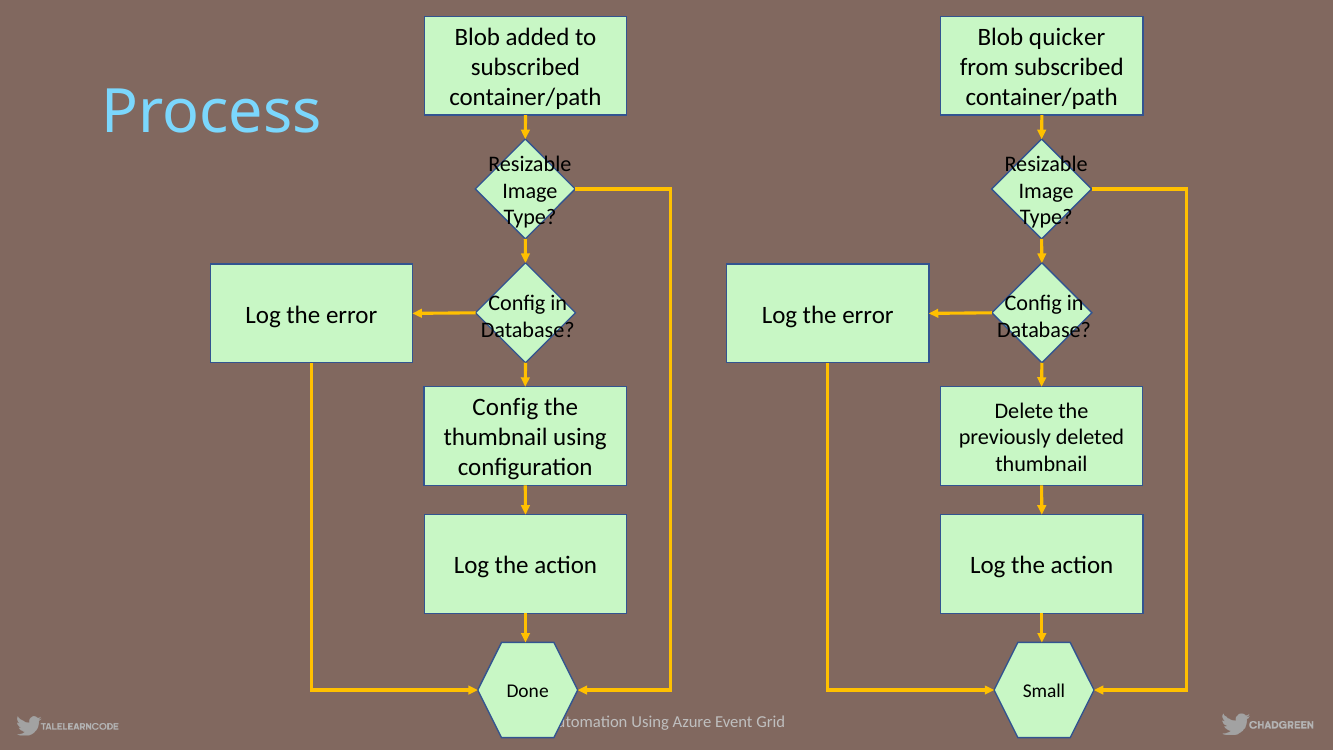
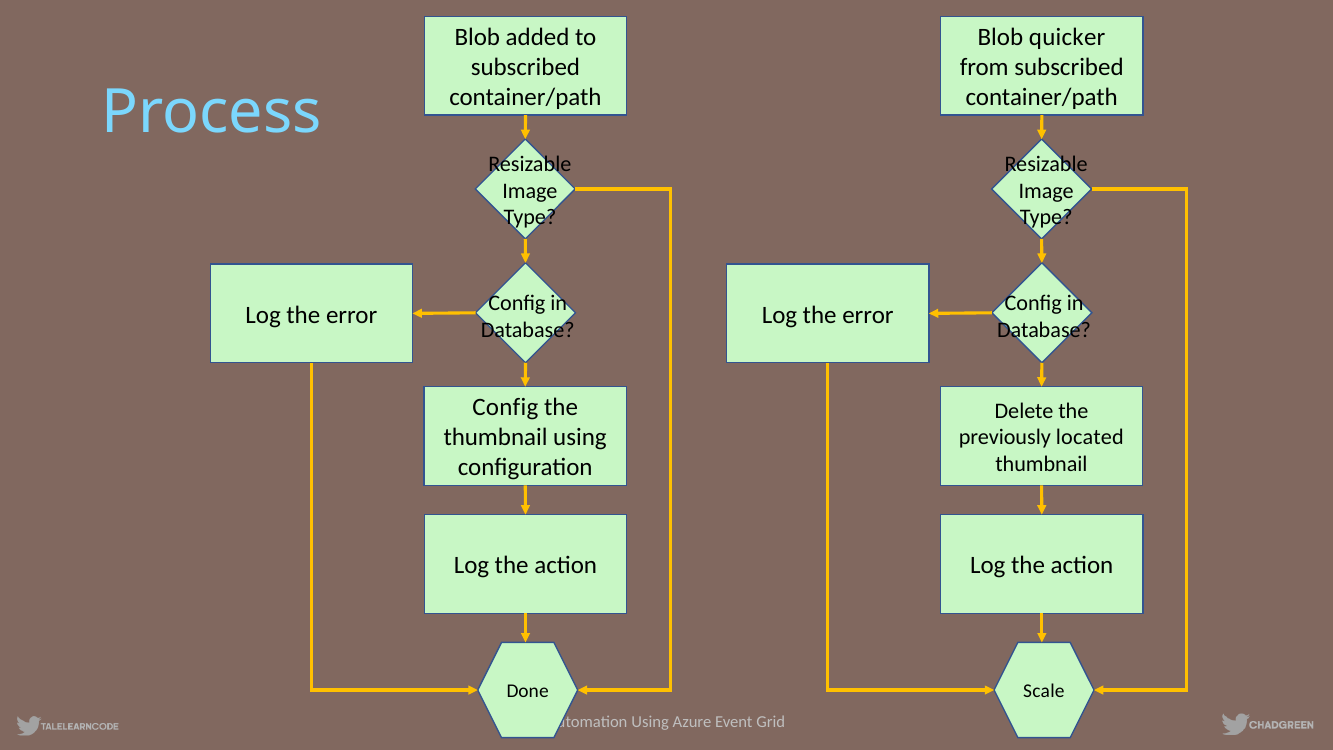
deleted: deleted -> located (1090, 437)
Small: Small -> Scale (1044, 691)
